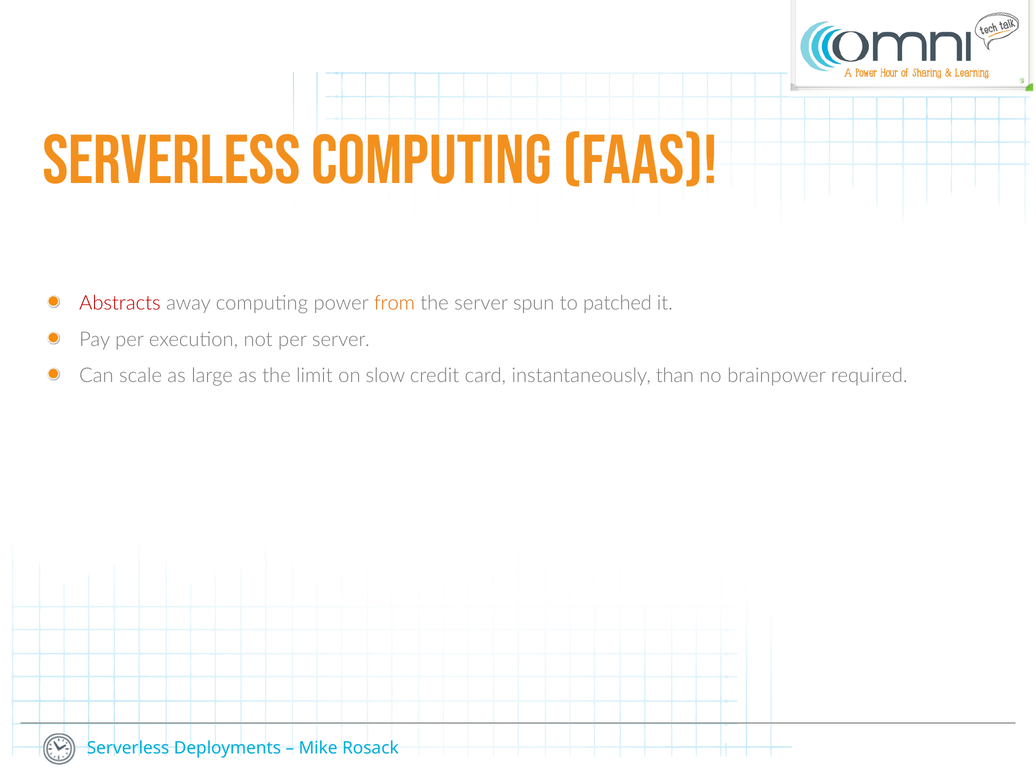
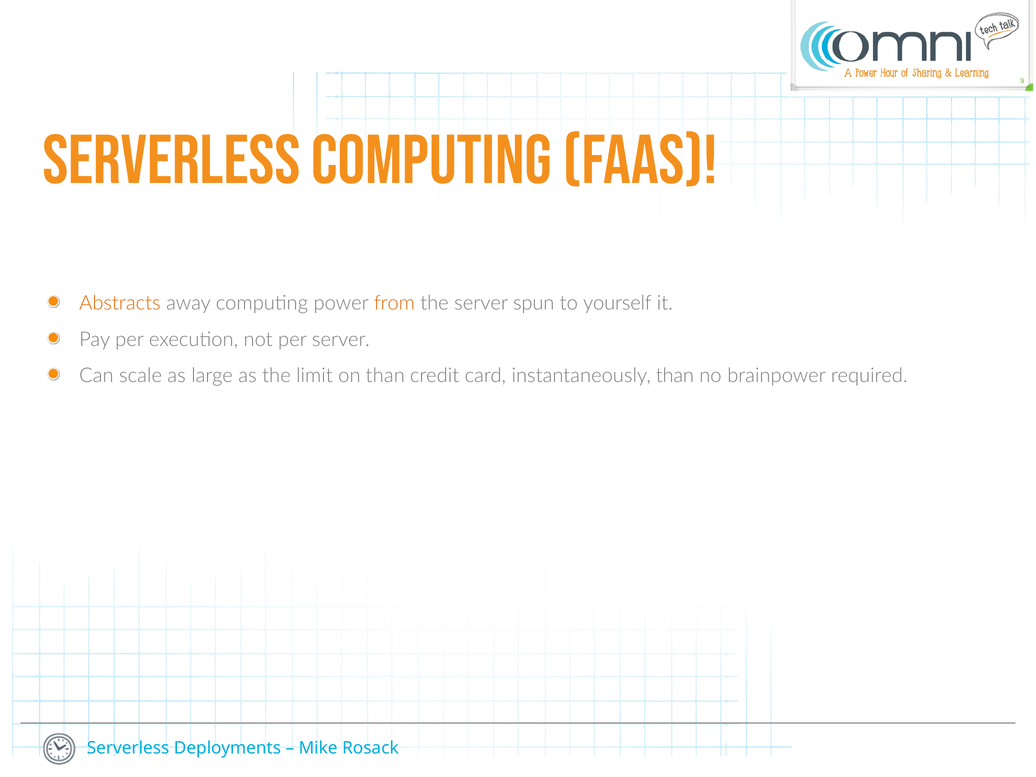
Abstracts colour: red -> orange (120, 303)
patched: patched -> yourself (617, 303)
on slow: slow -> than (385, 376)
